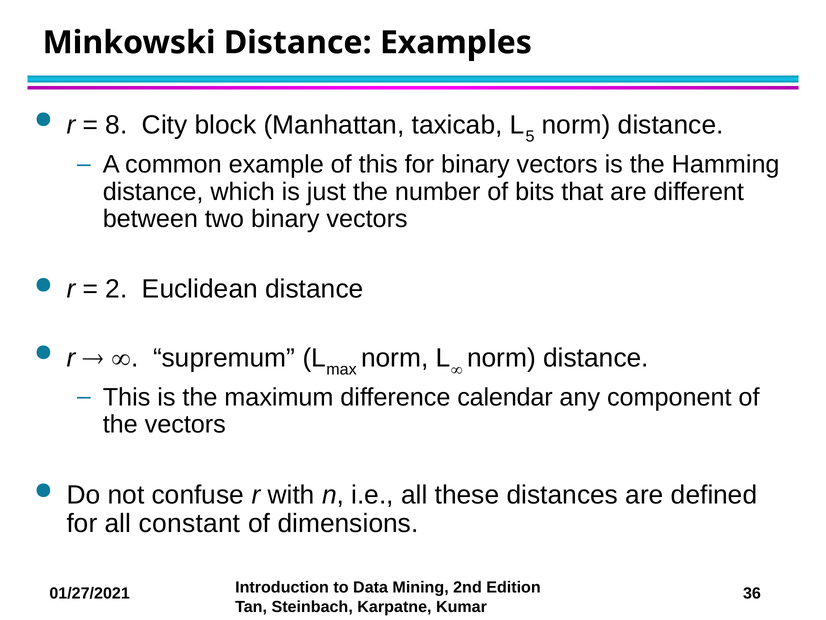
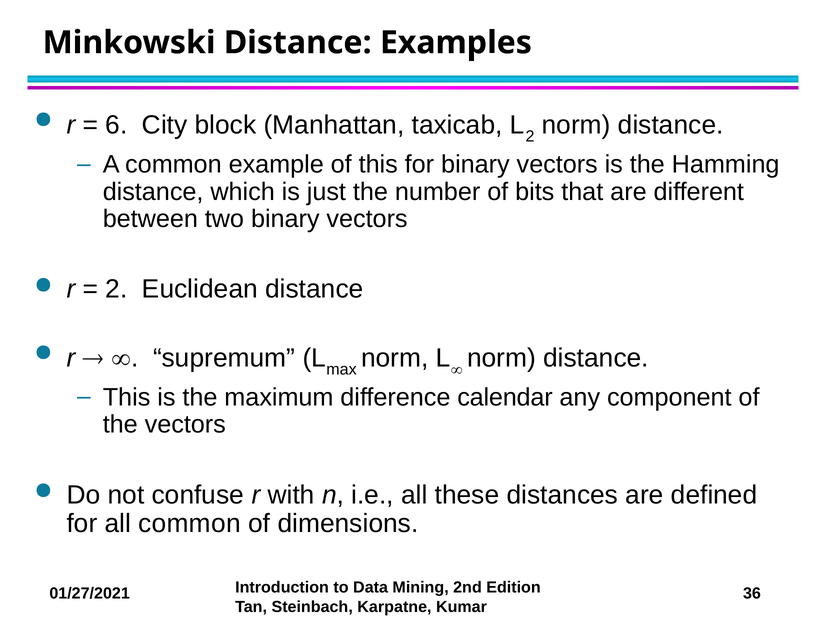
8: 8 -> 6 (116, 125)
5: 5 -> 2 (530, 136)
all constant: constant -> common (190, 523)
